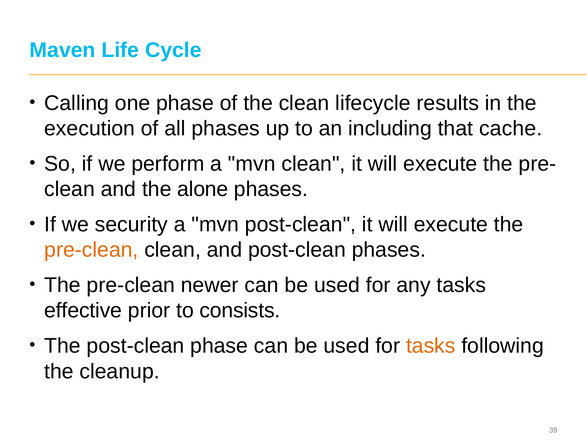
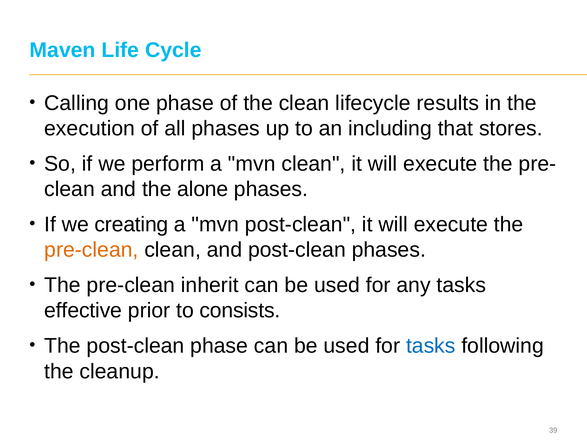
cache: cache -> stores (511, 128)
security: security -> creating (131, 224)
newer: newer -> inherit (210, 285)
tasks colour: orange -> blue (431, 345)
